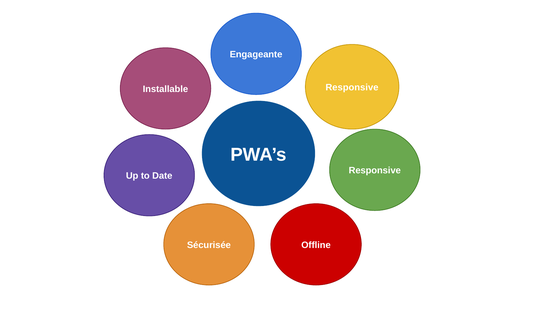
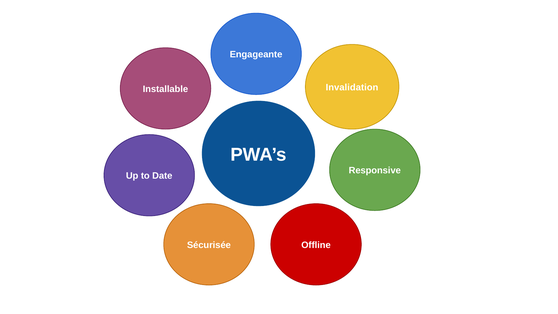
Responsive: Responsive -> Invalidation (352, 87)
